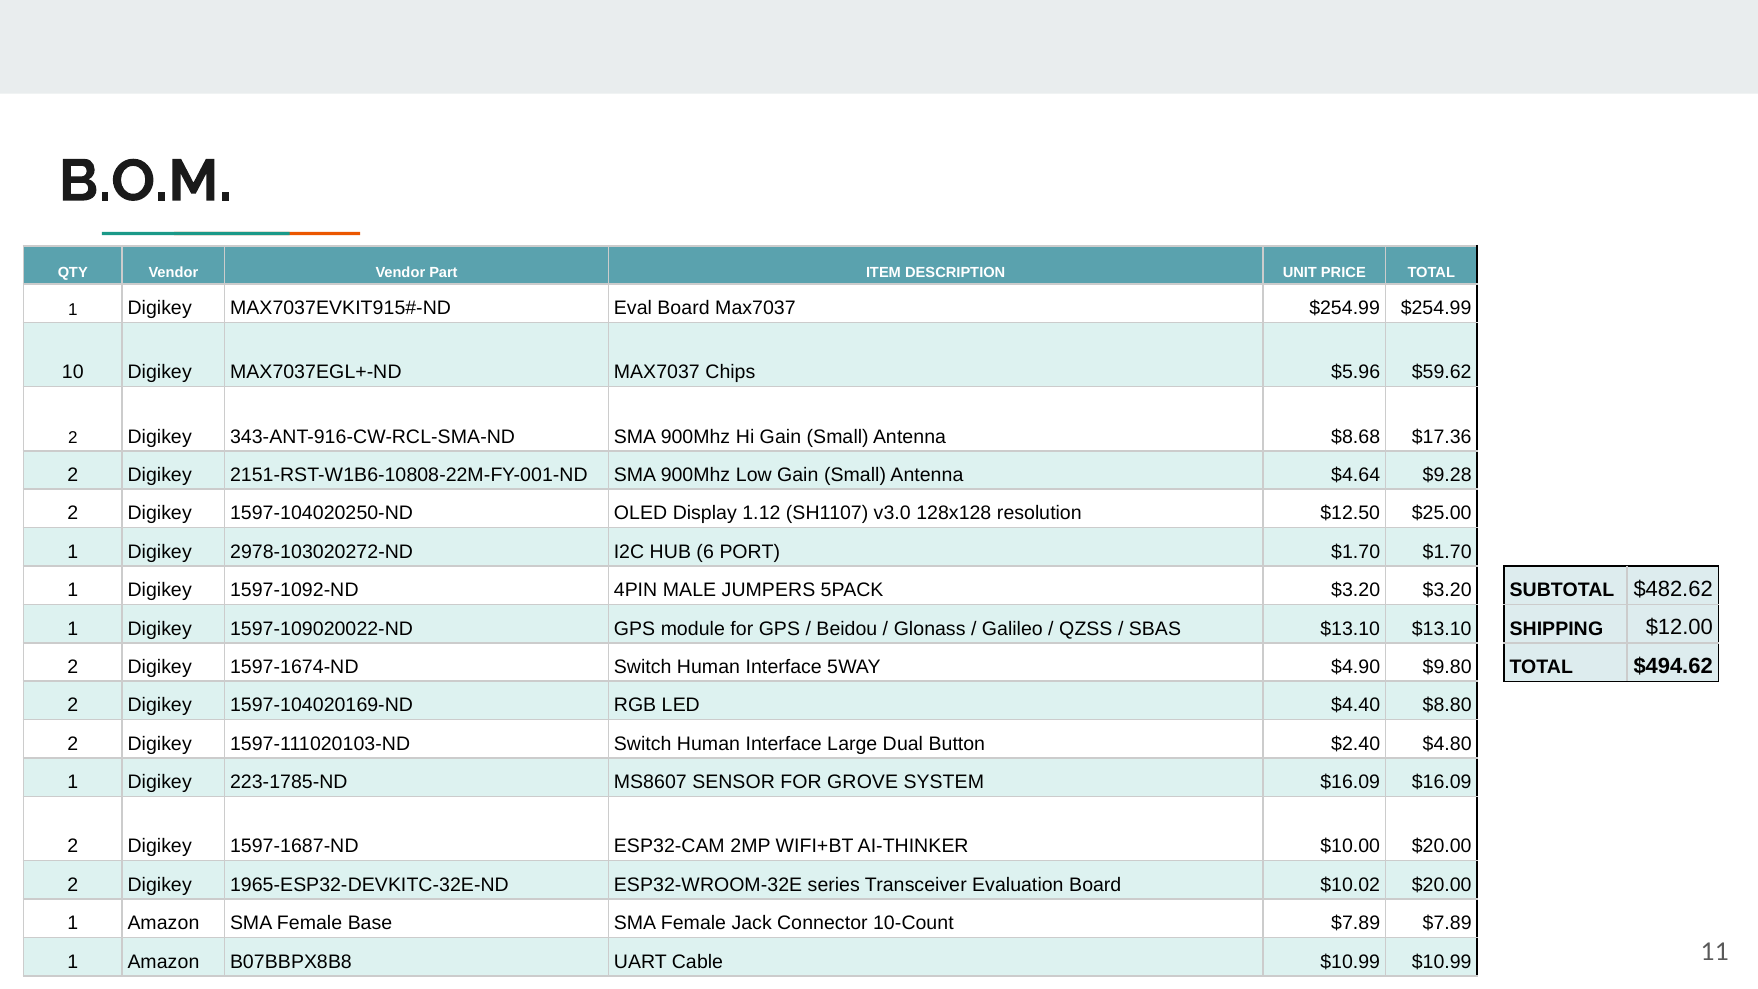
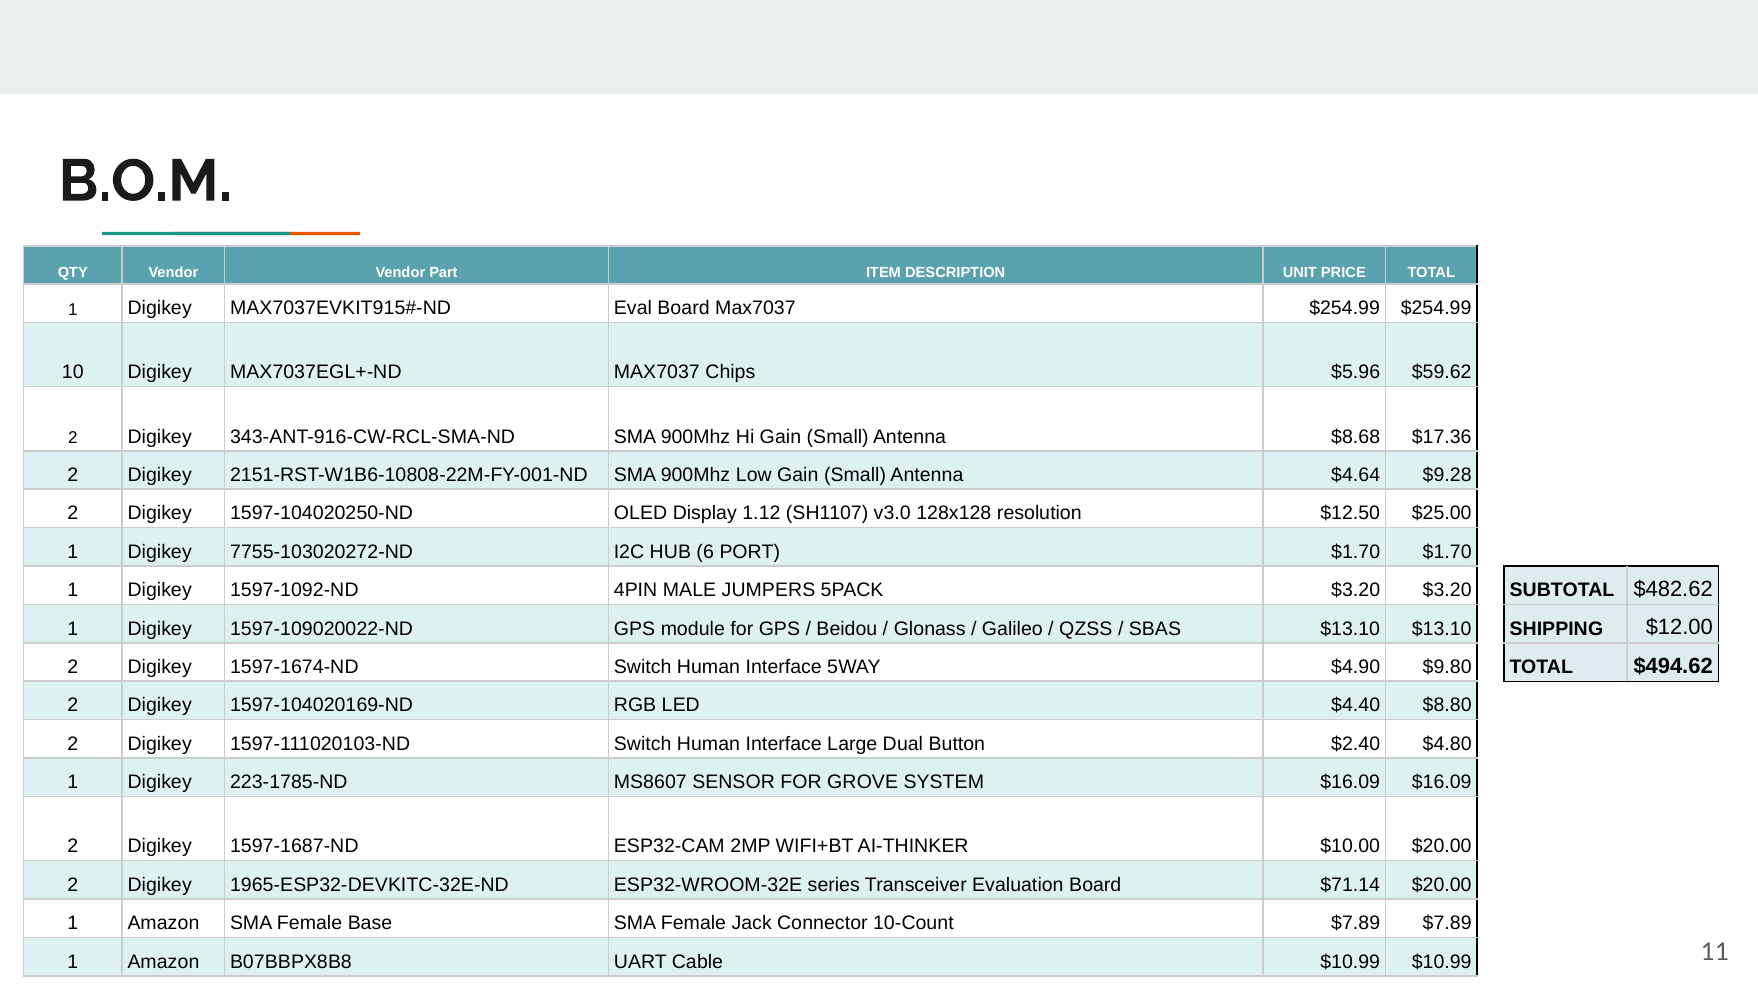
2978-103020272-ND: 2978-103020272-ND -> 7755-103020272-ND (322, 552)
$10.02: $10.02 -> $71.14 (1350, 885)
